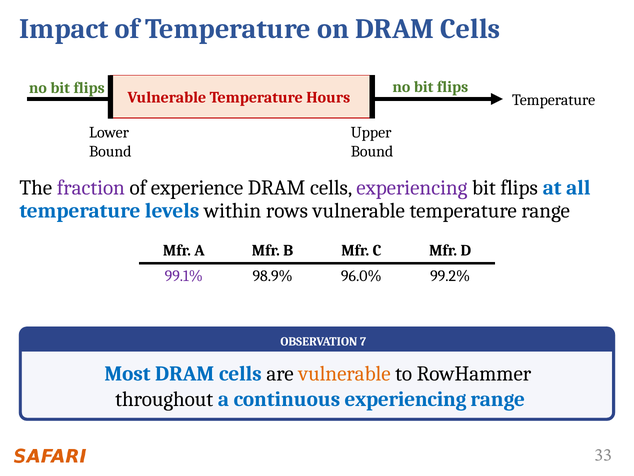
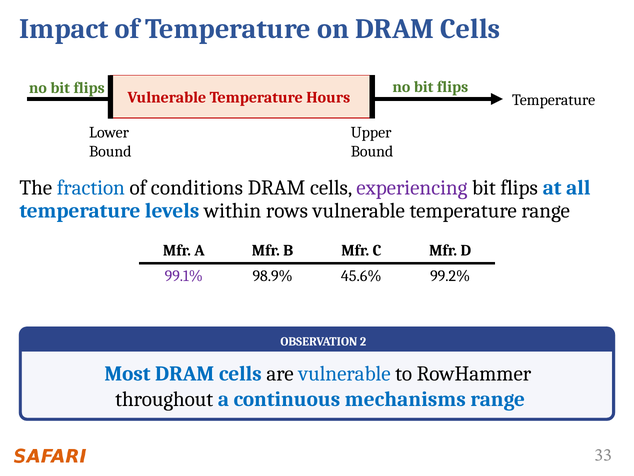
fraction colour: purple -> blue (91, 188)
experience: experience -> conditions (197, 188)
96.0%: 96.0% -> 45.6% (361, 276)
7: 7 -> 2 (363, 341)
vulnerable colour: orange -> blue (344, 373)
continuous experiencing: experiencing -> mechanisms (405, 399)
